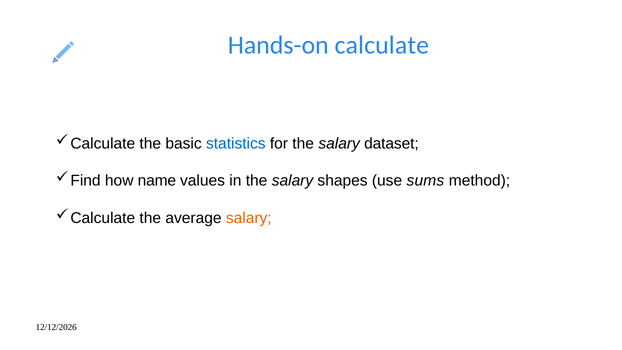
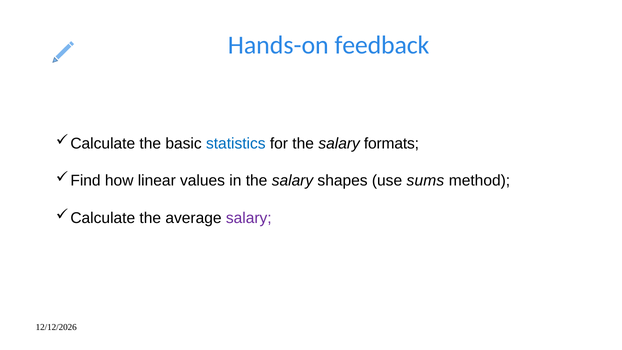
calculate: calculate -> feedback (382, 45)
dataset: dataset -> formats (391, 143)
name: name -> linear (157, 181)
salary colour: orange -> purple (249, 218)
